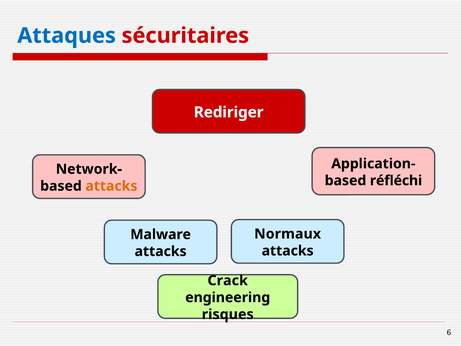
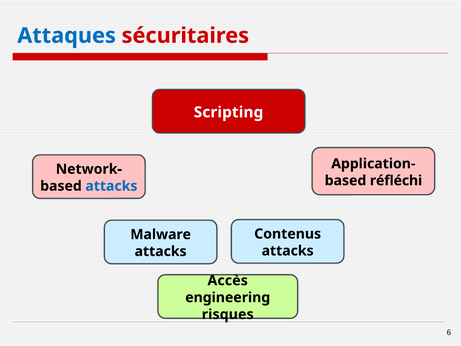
Rediriger: Rediriger -> Scripting (229, 112)
attacks colour: orange -> blue (111, 186)
Normaux: Normaux -> Contenus (288, 234)
Crack: Crack -> Accès (228, 280)
